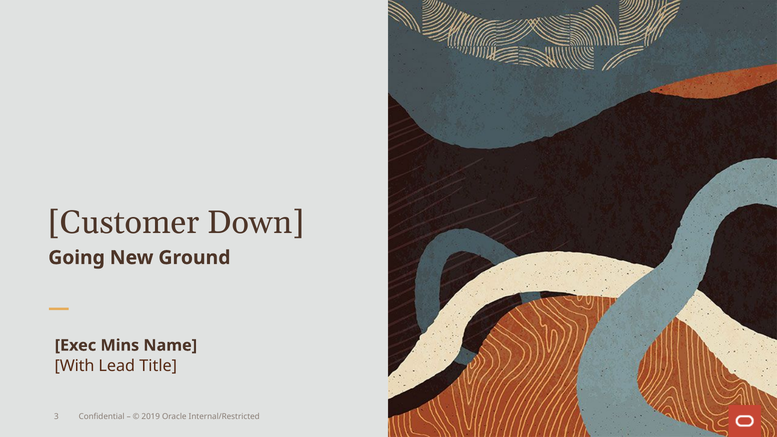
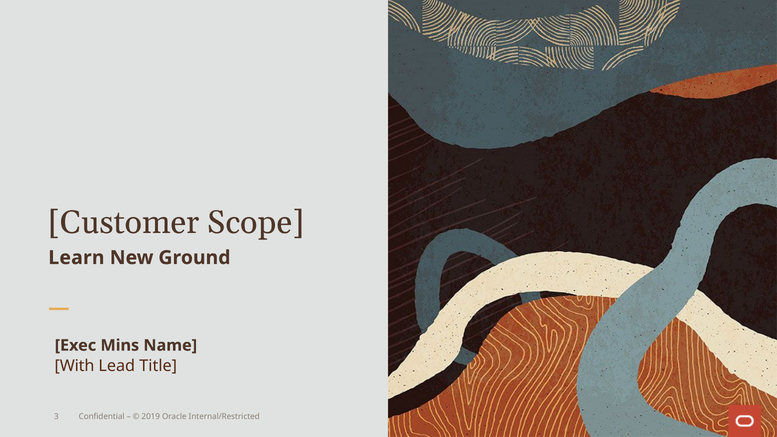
Down: Down -> Scope (256, 222)
Going: Going -> Learn (76, 258)
